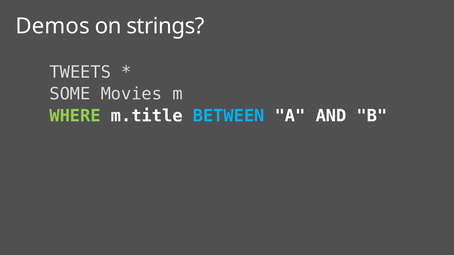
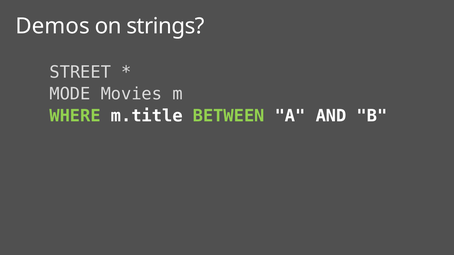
TWEETS: TWEETS -> STREET (80, 72)
SOME: SOME -> MODE (70, 94)
BETWEEN colour: light blue -> light green (229, 116)
